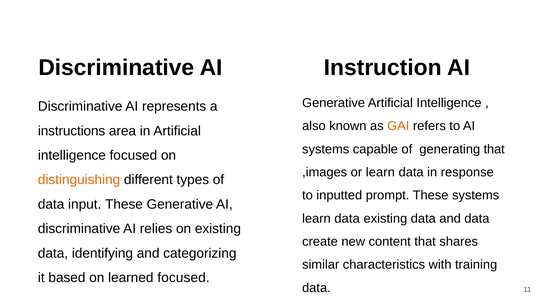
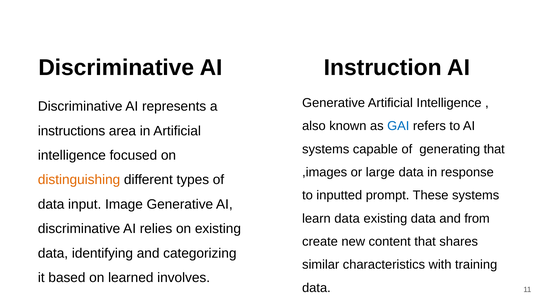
GAI colour: orange -> blue (398, 126)
or learn: learn -> large (380, 172)
input These: These -> Image (124, 204)
and data: data -> from (477, 218)
learned focused: focused -> involves (184, 278)
